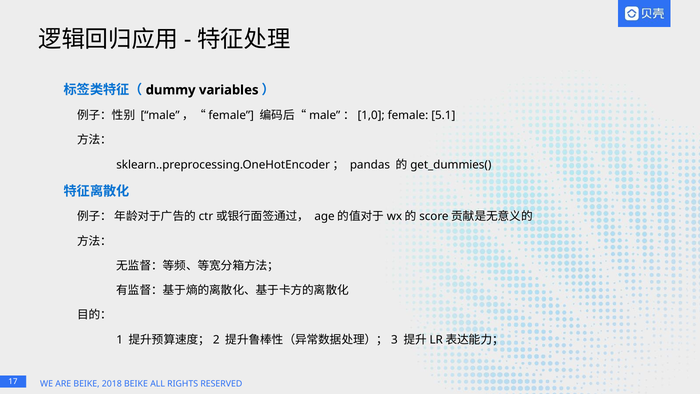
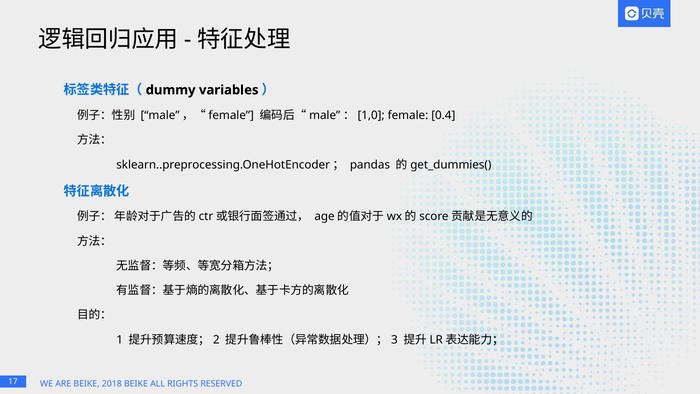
5.1: 5.1 -> 0.4 (443, 115)
